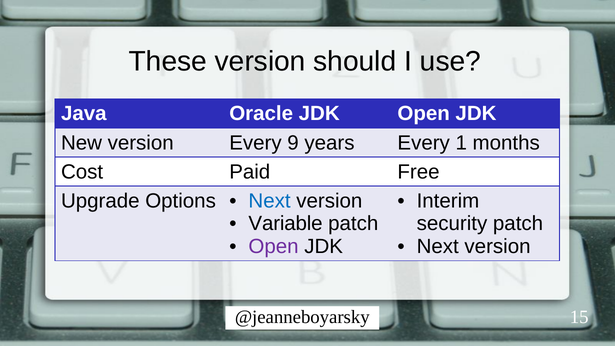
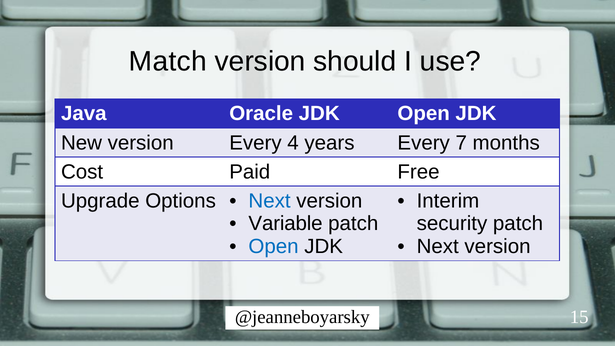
These: These -> Match (168, 62)
9: 9 -> 4 (293, 143)
1: 1 -> 7 (461, 143)
Open colour: purple -> blue (274, 247)
